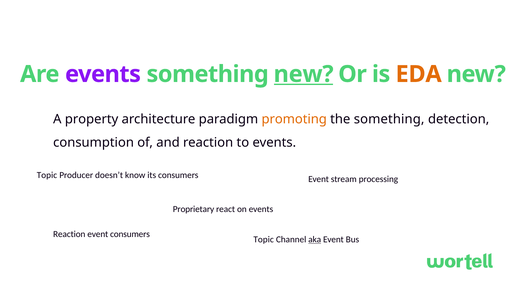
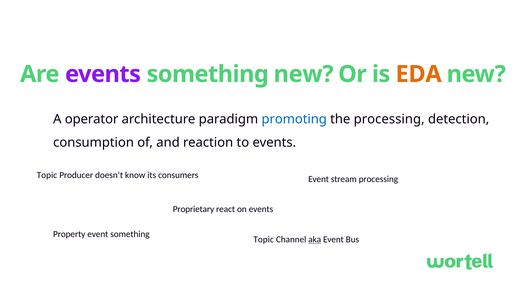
new underline: present -> none (304, 74)
property: property -> operator (92, 119)
promoting colour: orange -> blue (294, 119)
the something: something -> processing (389, 119)
Reaction: Reaction -> Property (69, 234)
event consumers: consumers -> something (130, 234)
